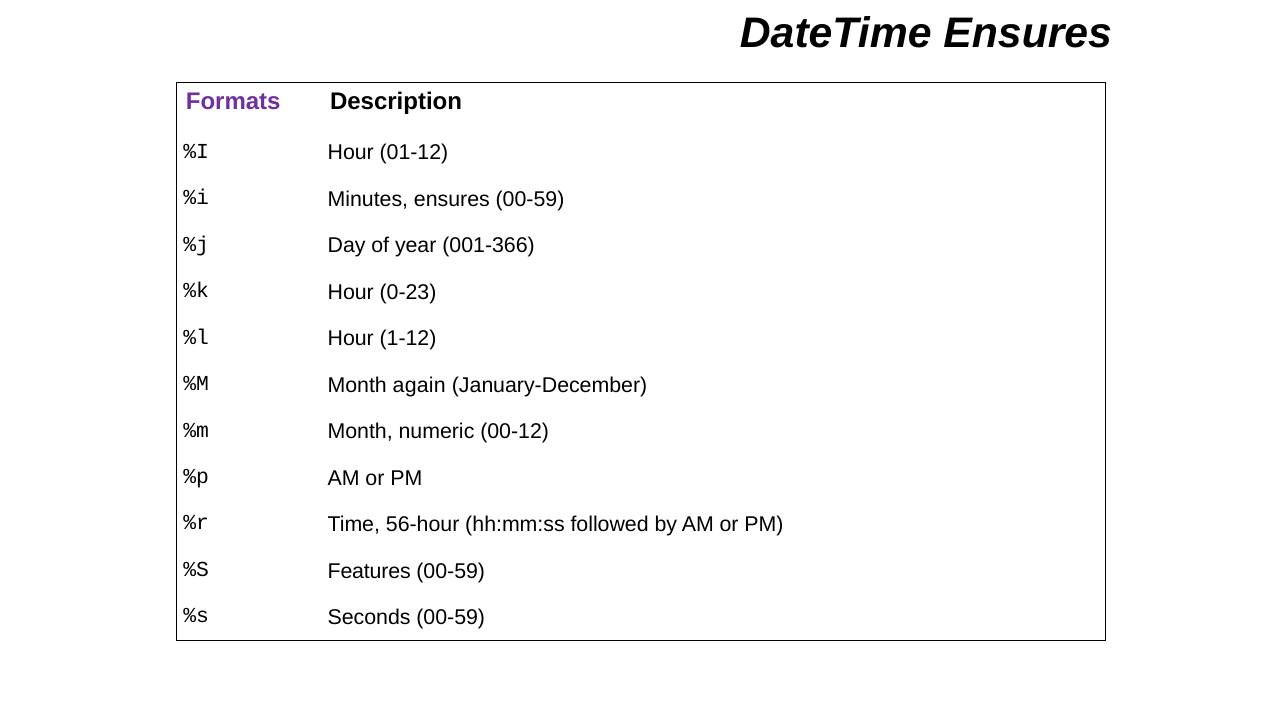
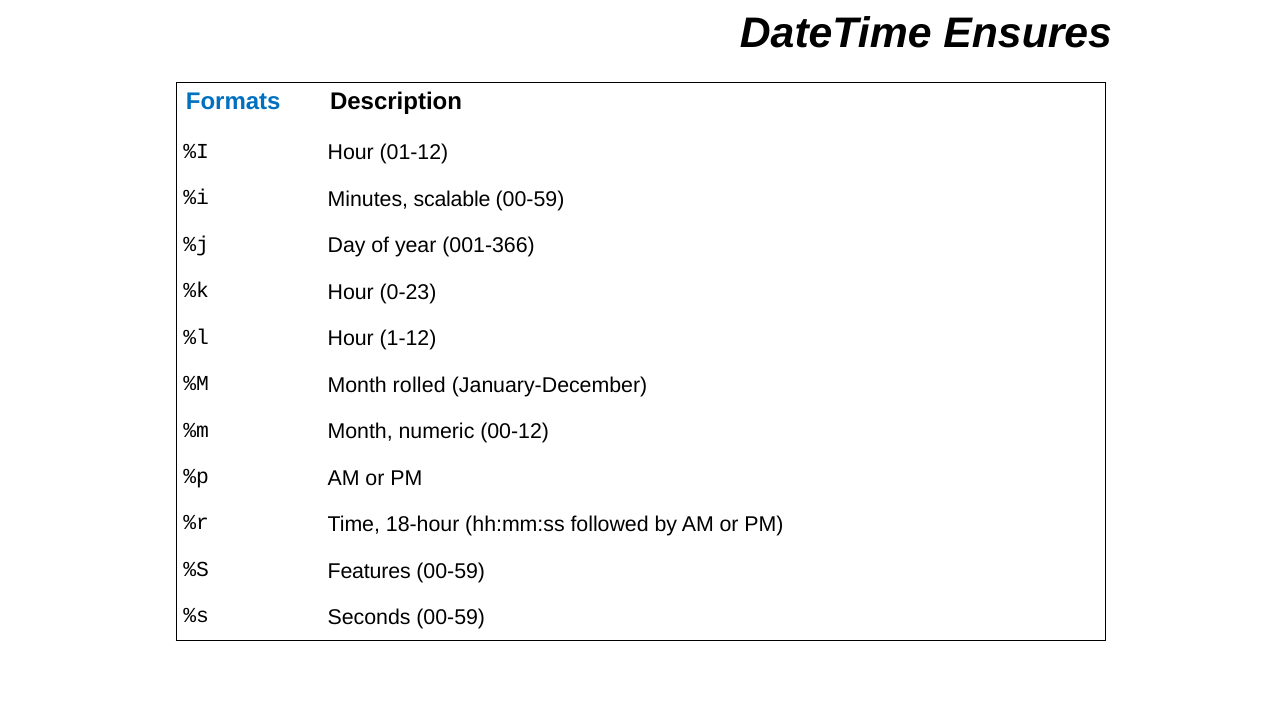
Formats colour: purple -> blue (233, 101)
Minutes ensures: ensures -> scalable (452, 199)
again: again -> rolled (419, 385)
56-hour: 56-hour -> 18-hour (423, 525)
